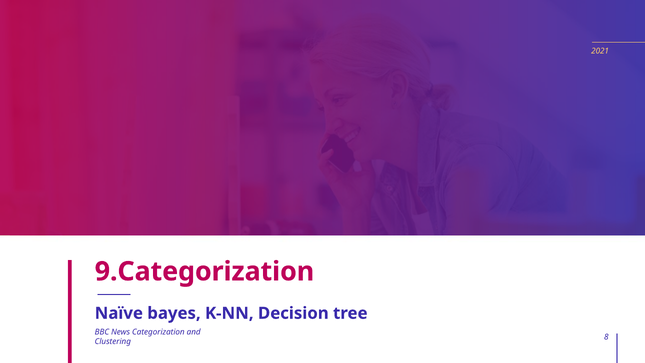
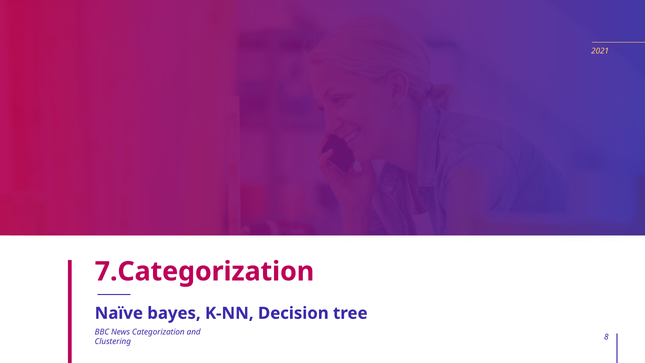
9.Categorization: 9.Categorization -> 7.Categorization (204, 271)
